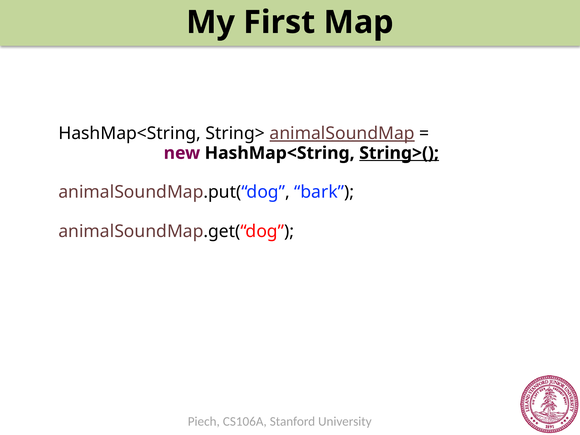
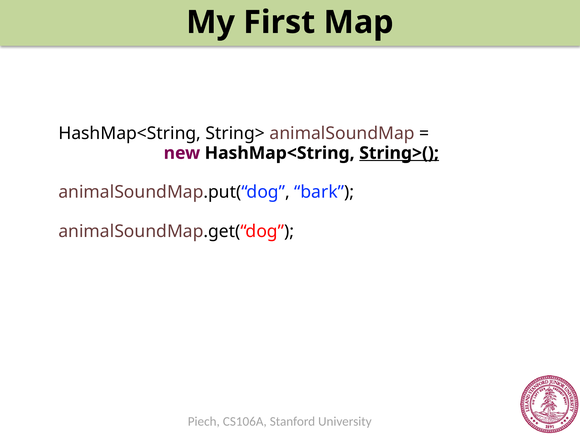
animalSoundMap underline: present -> none (342, 133)
